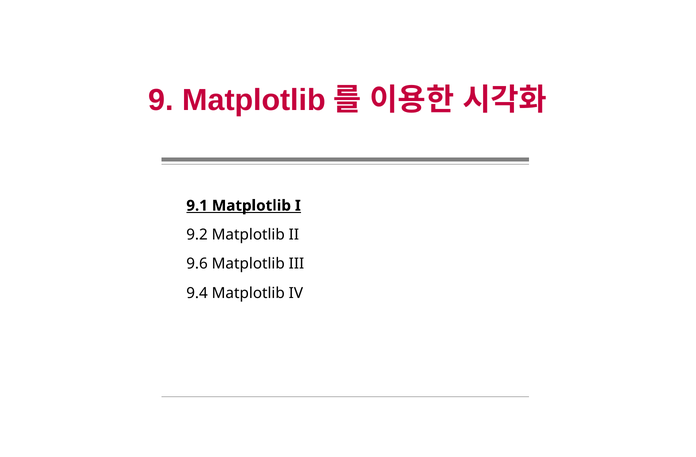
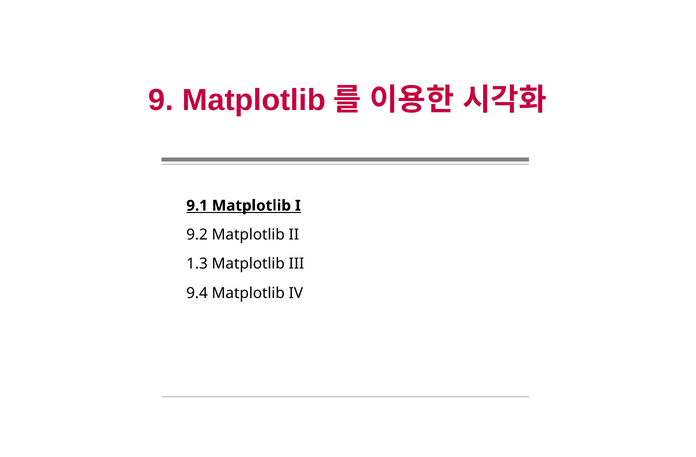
9.6: 9.6 -> 1.3 (197, 264)
